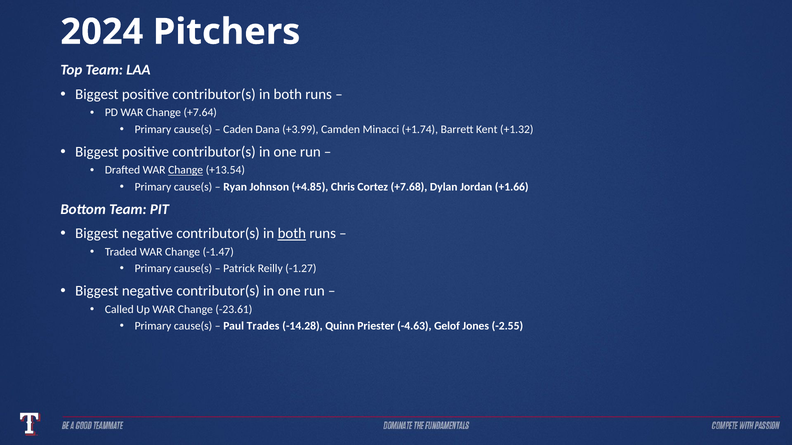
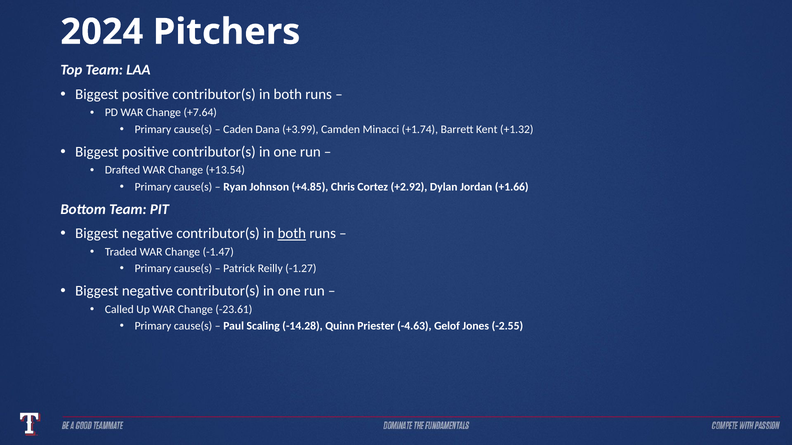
Change underline: present -> none (186, 170)
+7.68: +7.68 -> +2.92 (409, 187)
Trades: Trades -> Scaling (263, 326)
